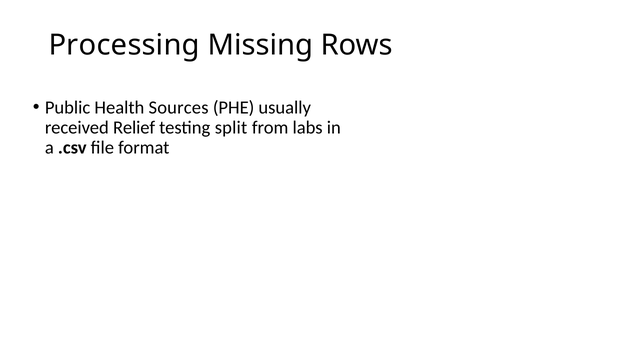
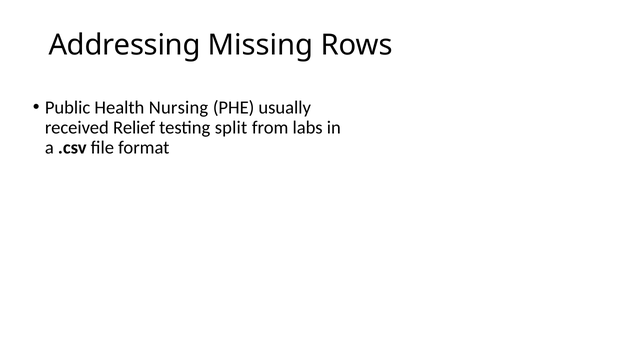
Processing: Processing -> Addressing (124, 45)
Sources: Sources -> Nursing (179, 108)
